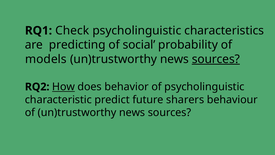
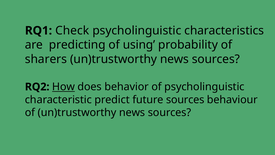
social: social -> using (139, 45)
models: models -> sharers (46, 59)
sources underline: present -> none (216, 59)
future sharers: sharers -> sources (185, 99)
